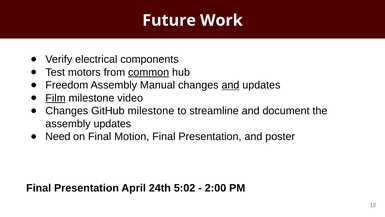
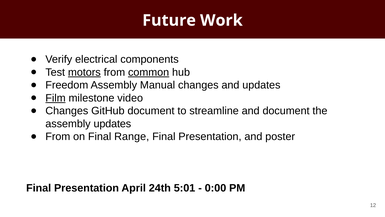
motors underline: none -> present (84, 72)
and underline: present -> none (230, 85)
GitHub milestone: milestone -> document (151, 111)
Need: Need -> From (58, 136)
Motion: Motion -> Range (132, 136)
5:02: 5:02 -> 5:01 (185, 188)
2:00: 2:00 -> 0:00 (216, 188)
